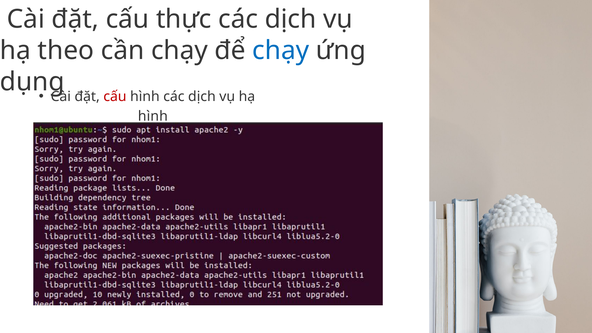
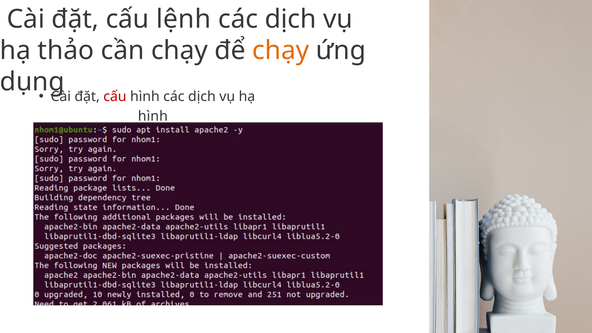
thực: thực -> lệnh (184, 19)
theo: theo -> thảo (66, 51)
chạy colour: blue -> orange (281, 51)
